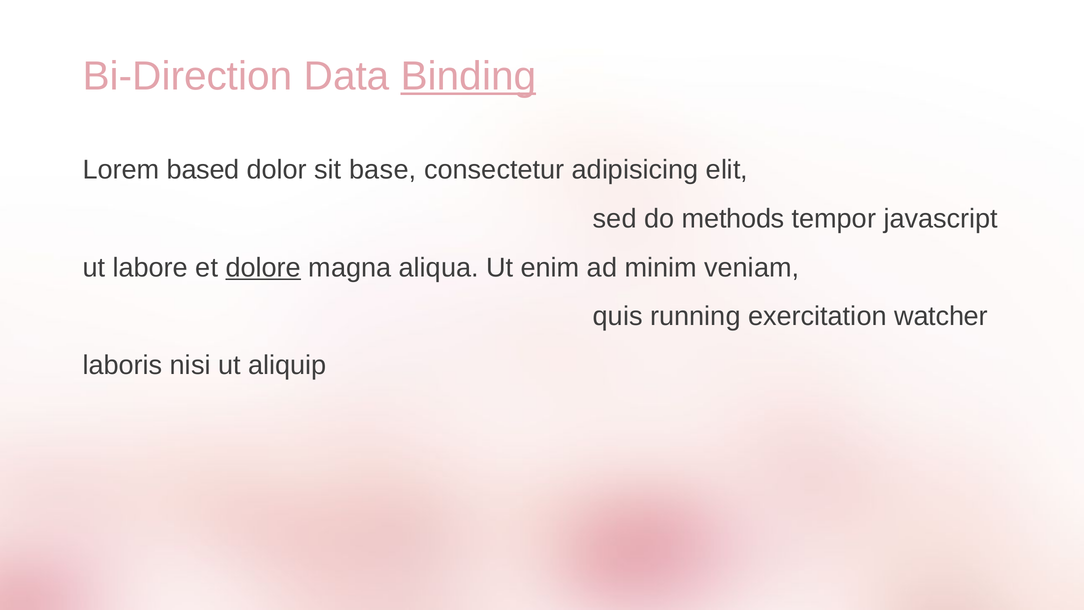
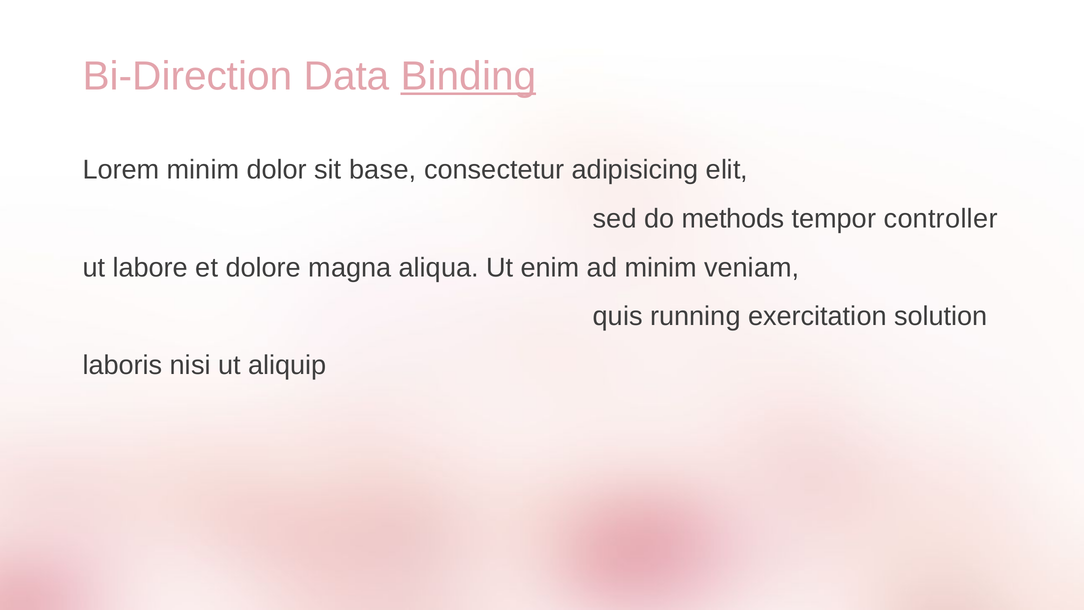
Lorem based: based -> minim (203, 170)
javascript: javascript -> controller (941, 219)
dolore underline: present -> none (263, 267)
watcher: watcher -> solution (941, 316)
